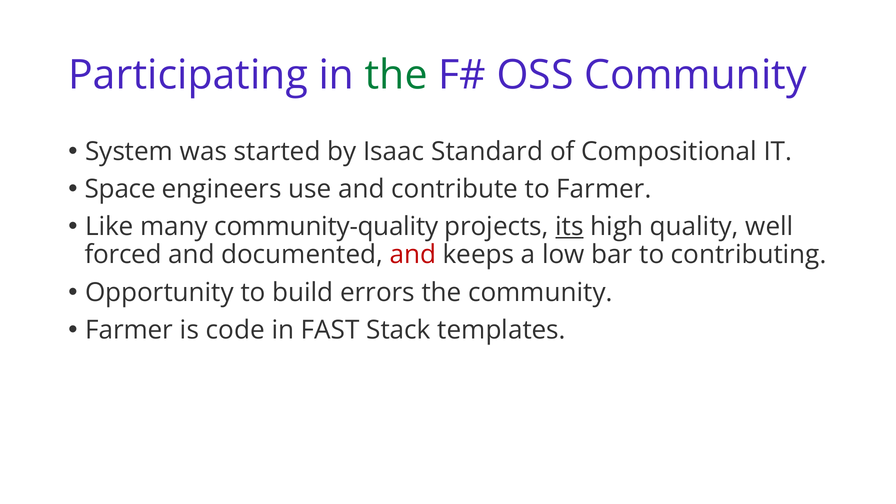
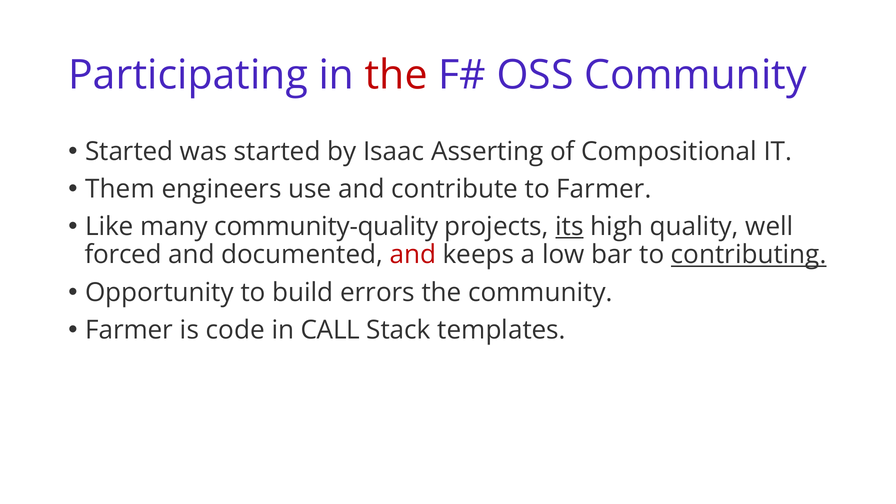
the colour: green -> red (396, 75)
System: System -> Started (129, 151)
Standard: Standard -> Asserting (487, 151)
Space: Space -> Them (120, 189)
contributing underline: none -> present (749, 255)
FAST: FAST -> CALL (330, 330)
